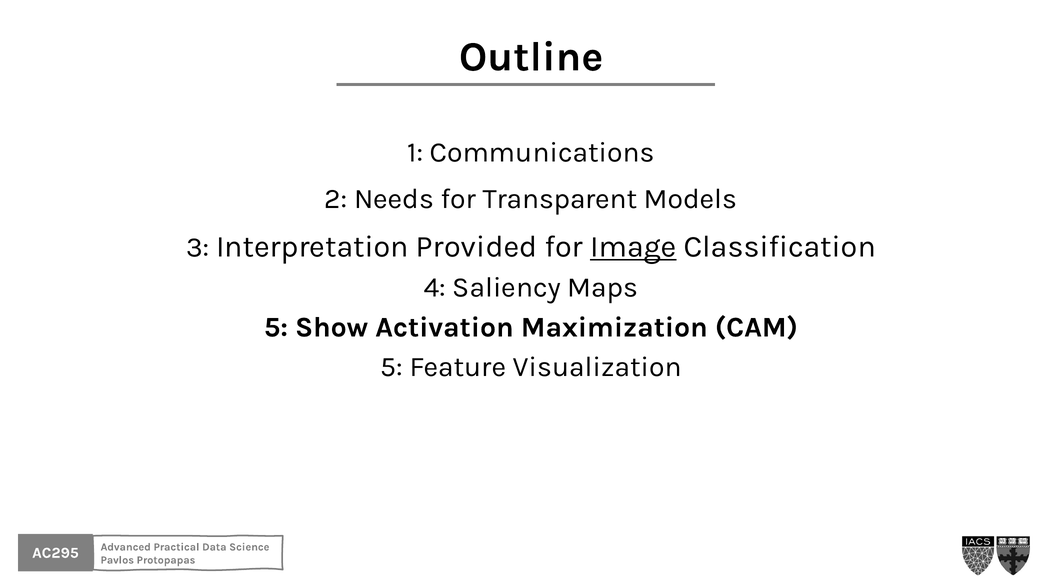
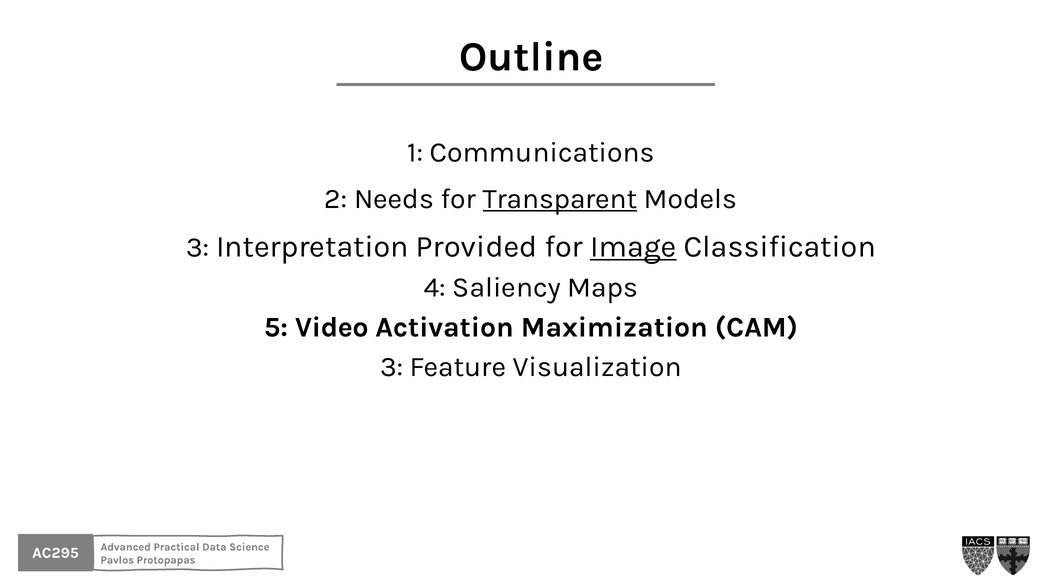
Transparent underline: none -> present (560, 199)
Show: Show -> Video (332, 327)
5: 5 -> 3 (392, 367)
